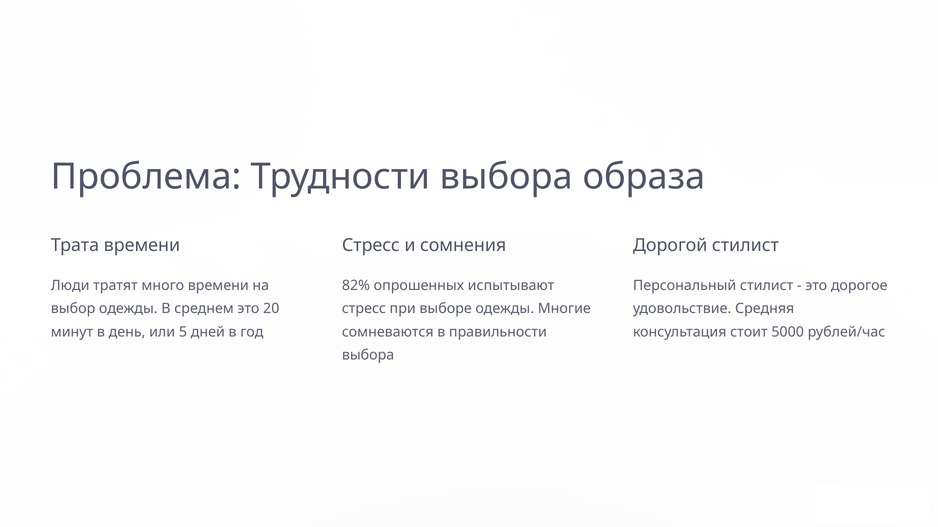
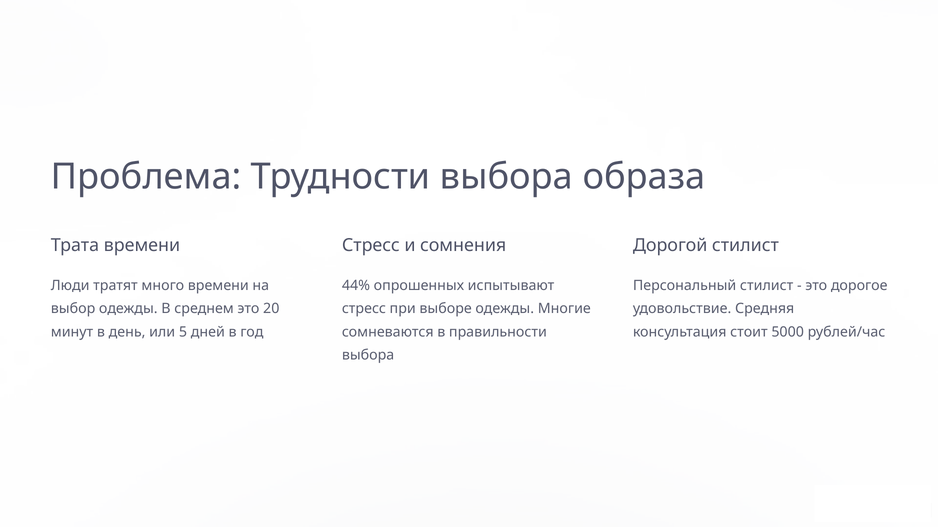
82%: 82% -> 44% (356, 286)
